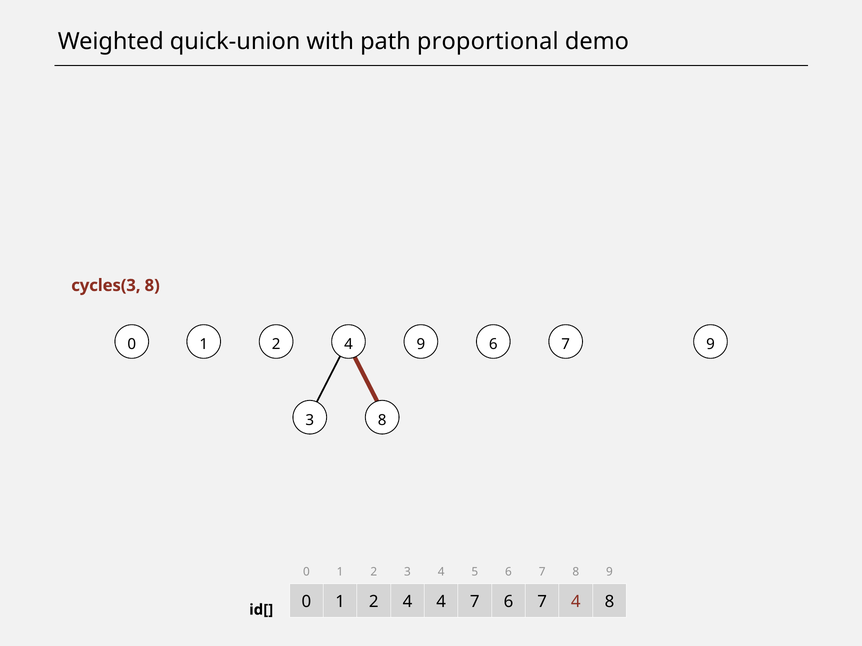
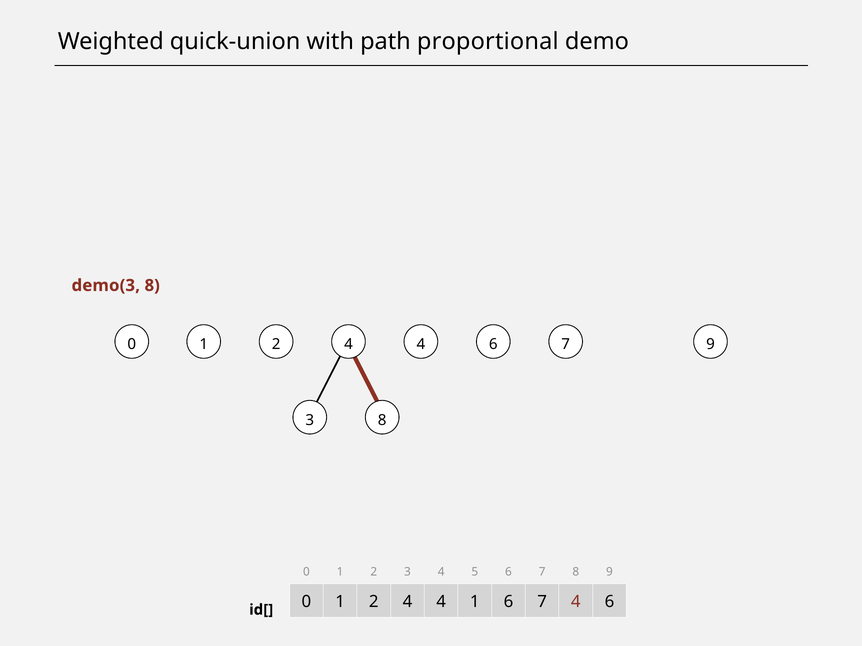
cycles(3: cycles(3 -> demo(3 (106, 286)
9: 9 -> 4 (421, 345)
4 7: 7 -> 1 (475, 602)
8: 8 -> 6 (609, 602)
